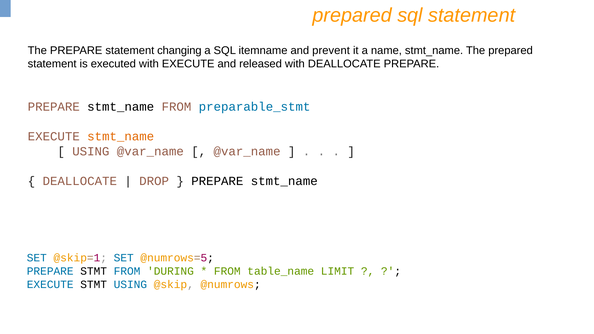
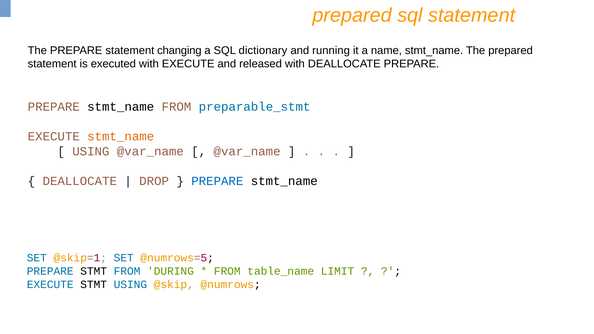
itemname: itemname -> dictionary (263, 50)
prevent: prevent -> running (331, 50)
PREPARE colour: black -> blue (217, 181)
